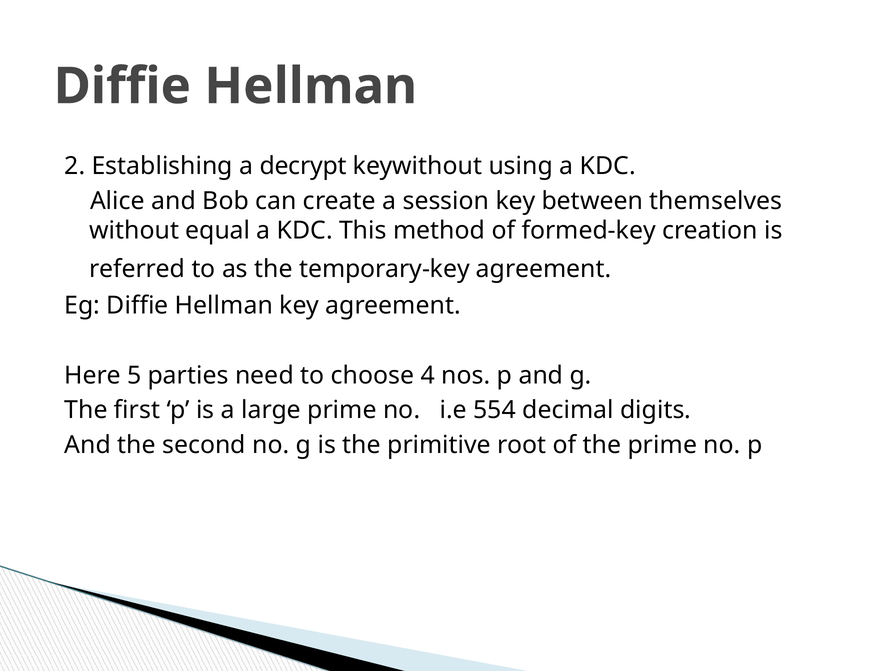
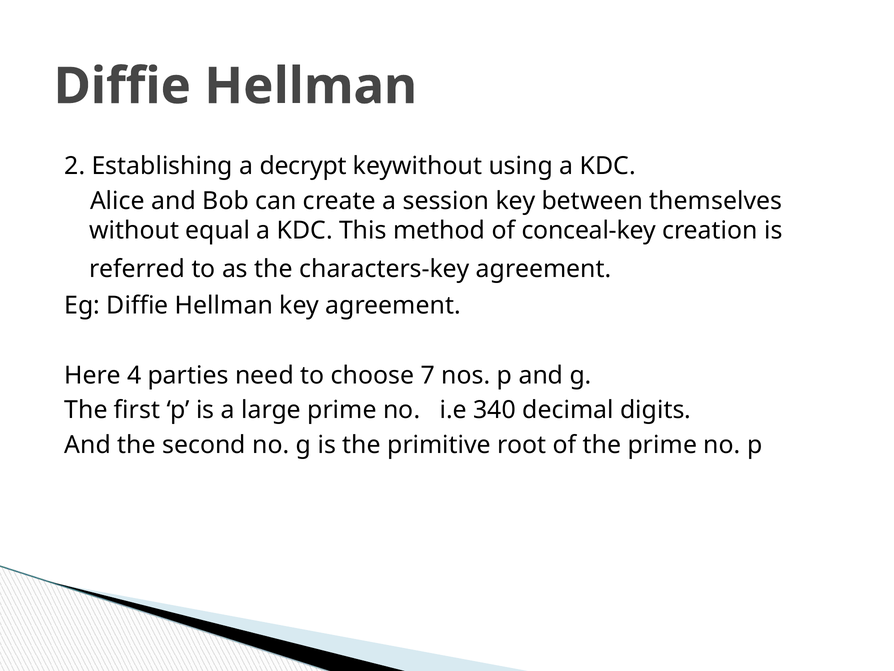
formed-key: formed-key -> conceal-key (589, 231)
temporary-key: temporary-key -> characters-key (384, 269)
5: 5 -> 4 (134, 375)
4: 4 -> 7 (428, 375)
554: 554 -> 340 (495, 410)
